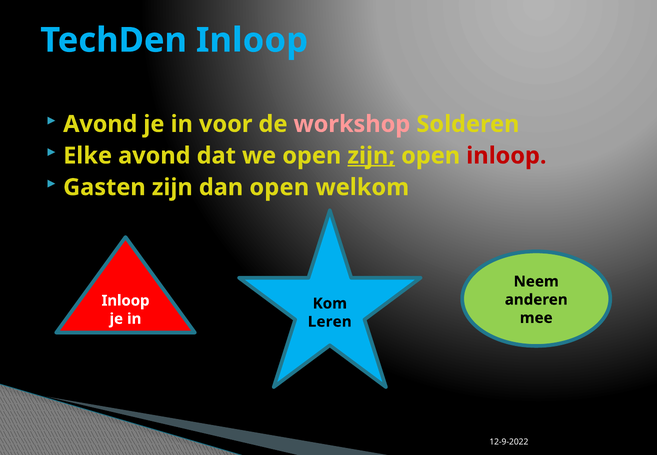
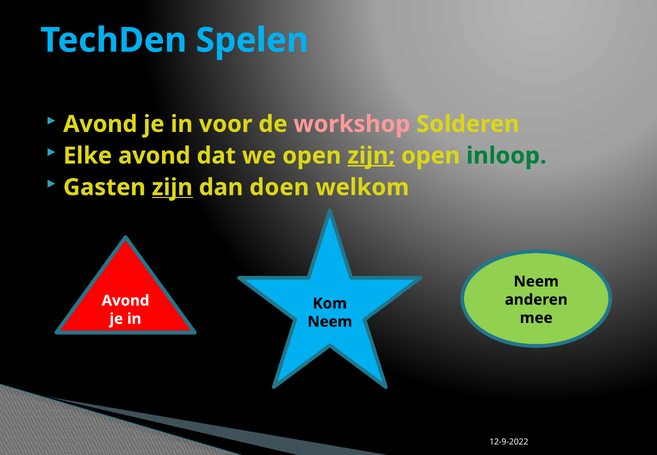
TechDen Inloop: Inloop -> Spelen (252, 40)
inloop colour: red -> green (506, 156)
zijn underline: none -> present (172, 187)
dan open: open -> doen (279, 187)
Inloop: Inloop -> Avond (126, 301)
Leren: Leren -> Neem (330, 322)
